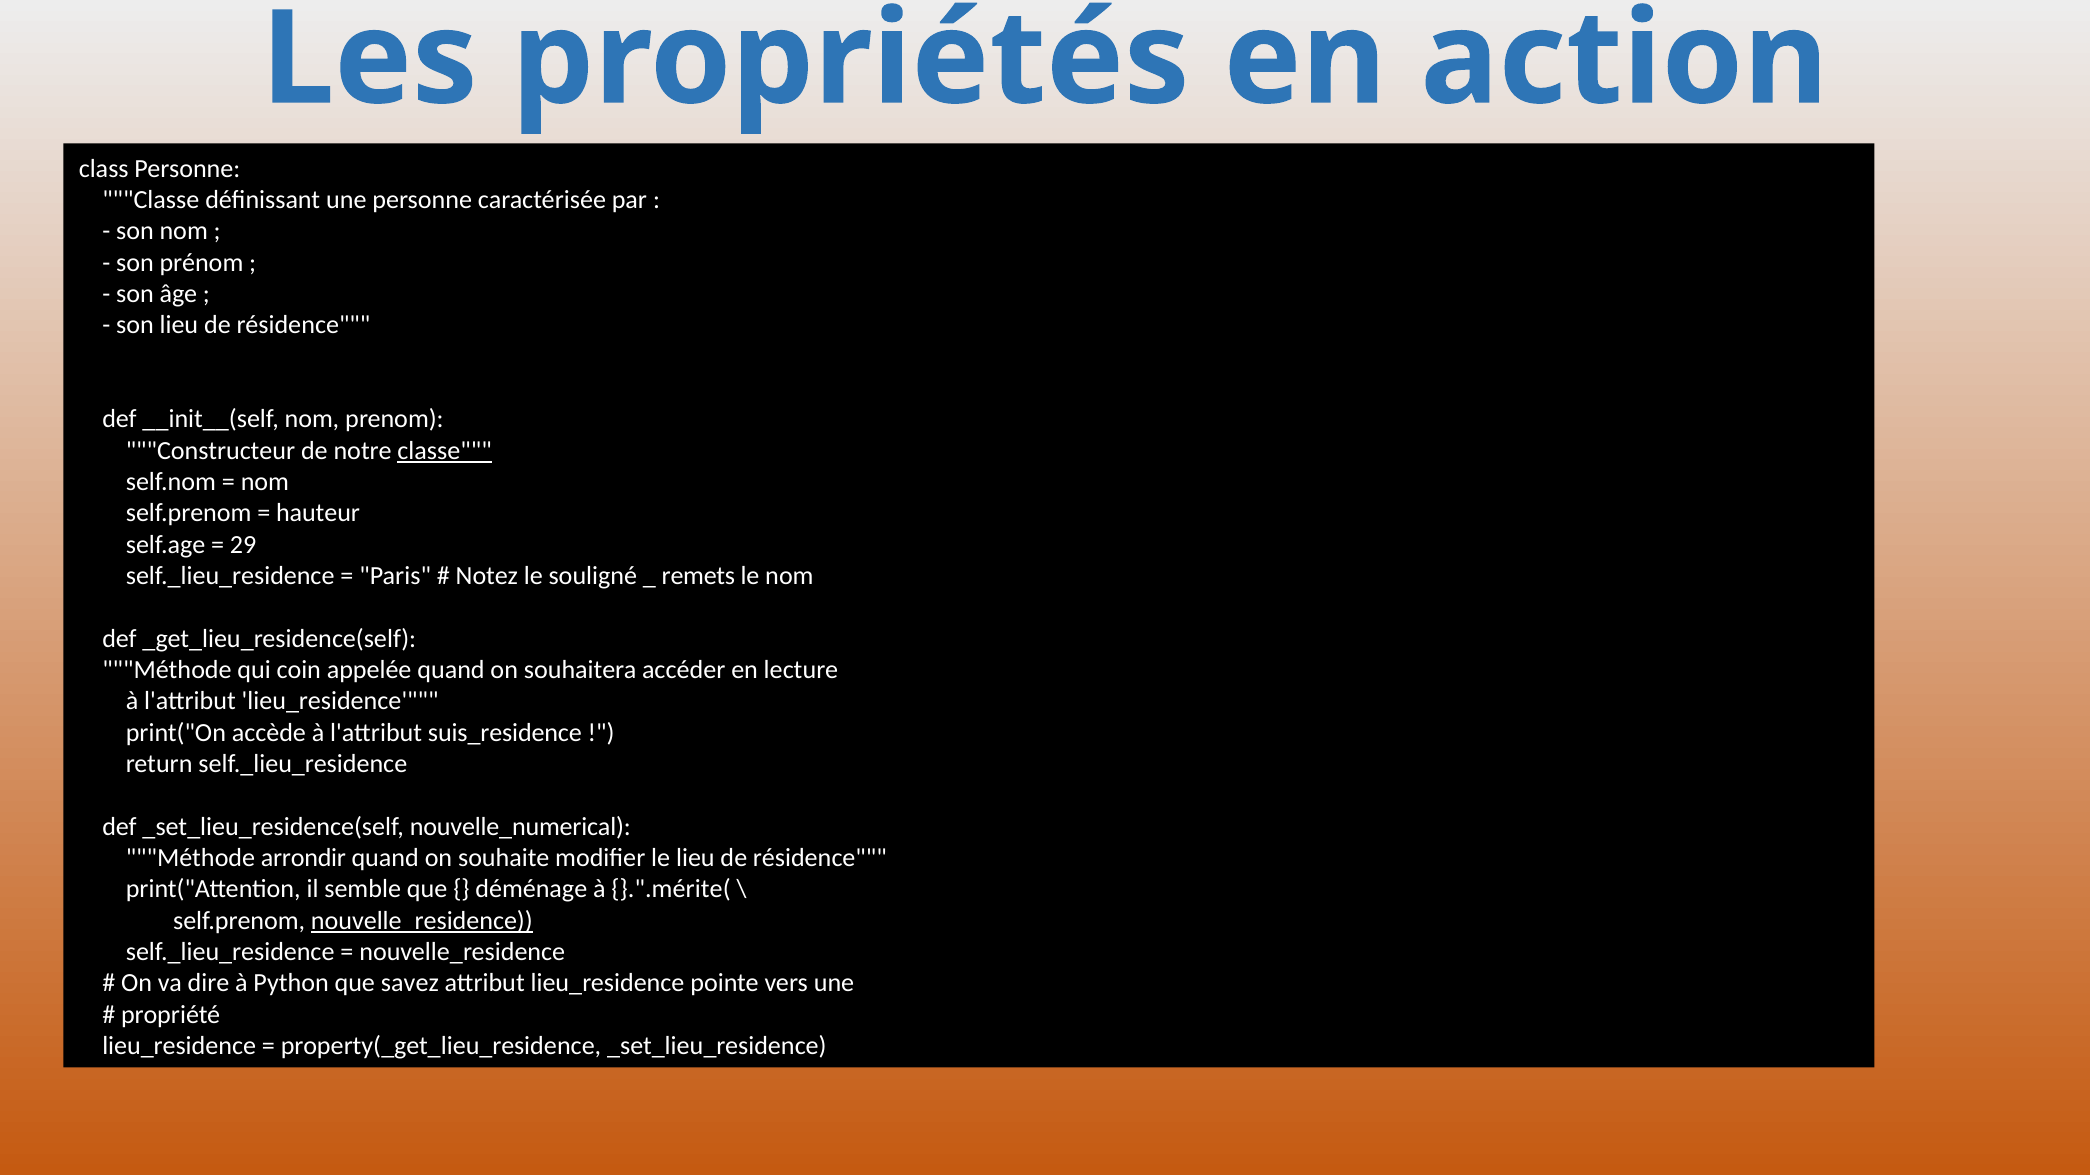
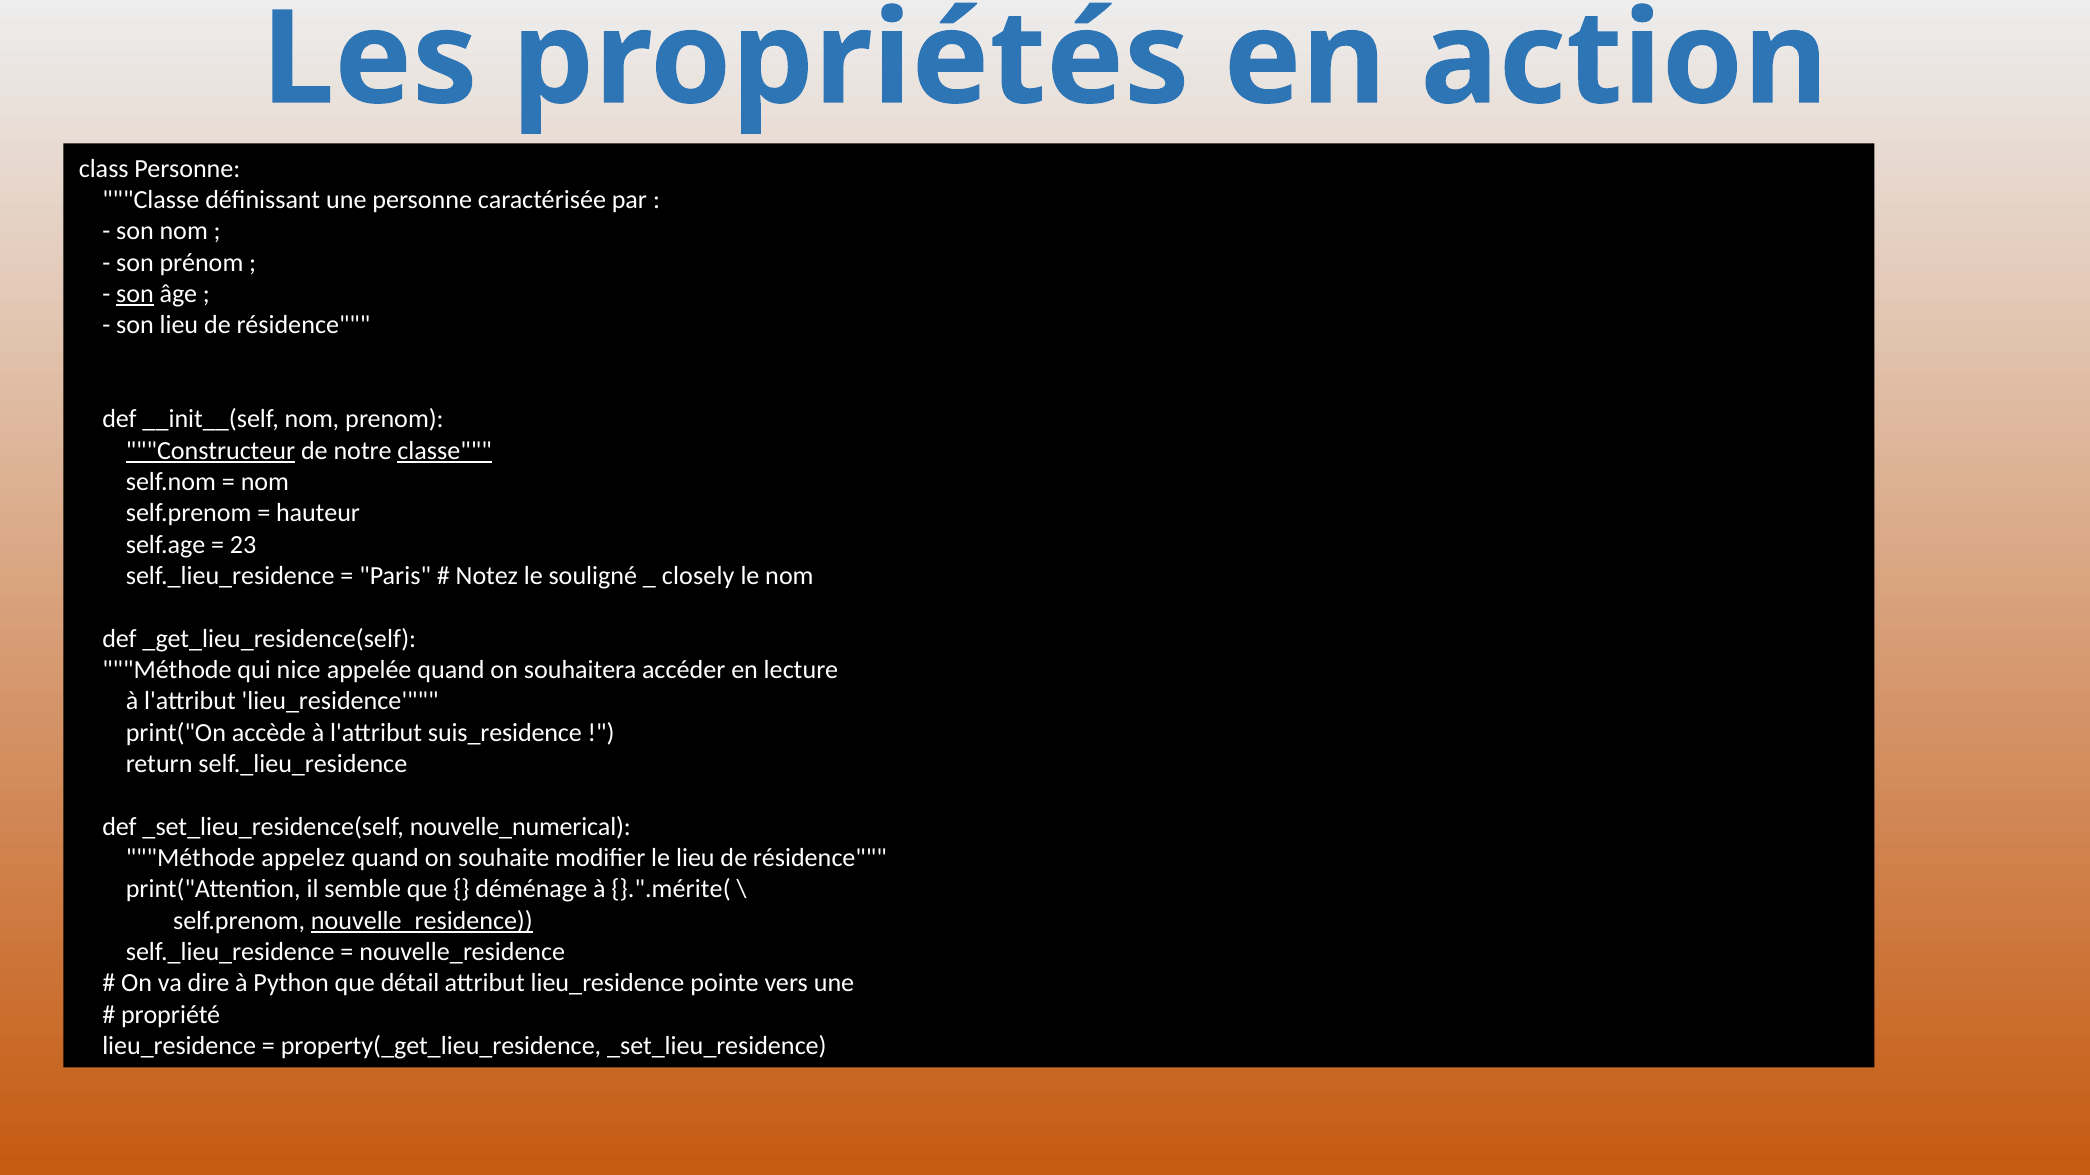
son underline: none -> present (135, 294)
Constructeur underline: none -> present (210, 451)
29: 29 -> 23 (243, 545)
remets: remets -> closely (698, 576)
coin: coin -> nice (299, 670)
arrondir: arrondir -> appelez (303, 858)
savez: savez -> détail (410, 984)
